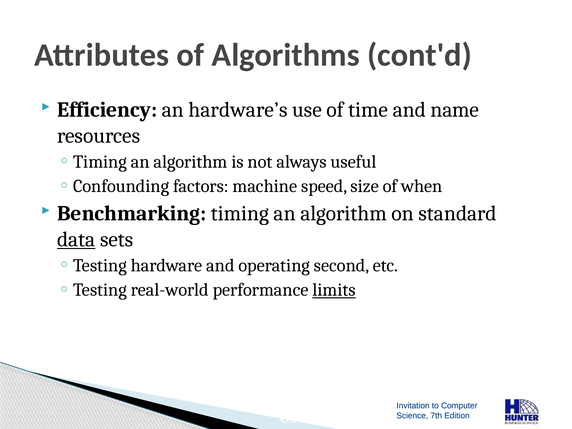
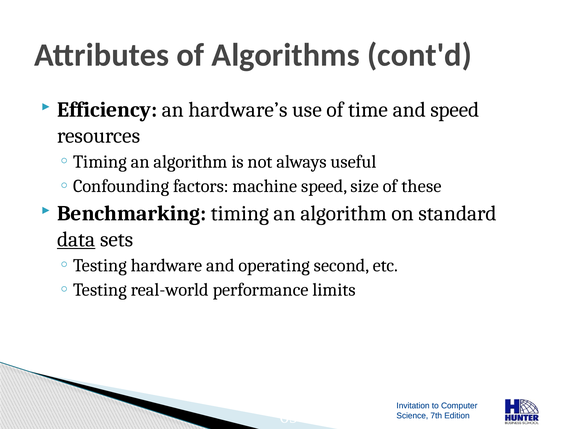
and name: name -> speed (455, 110)
when: when -> these (422, 186)
limits underline: present -> none (334, 290)
